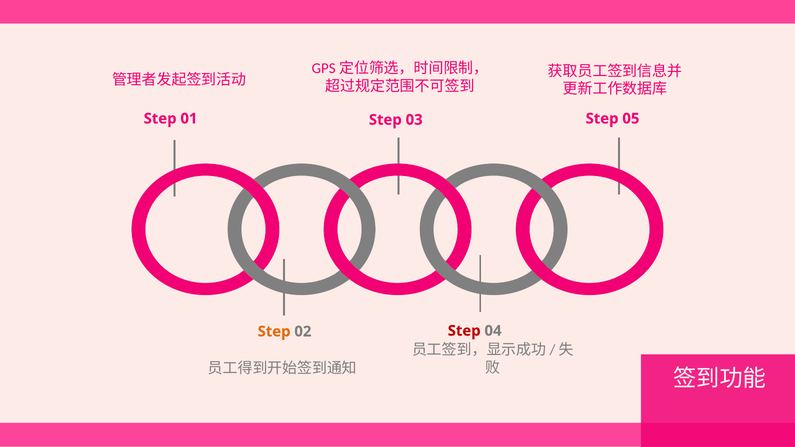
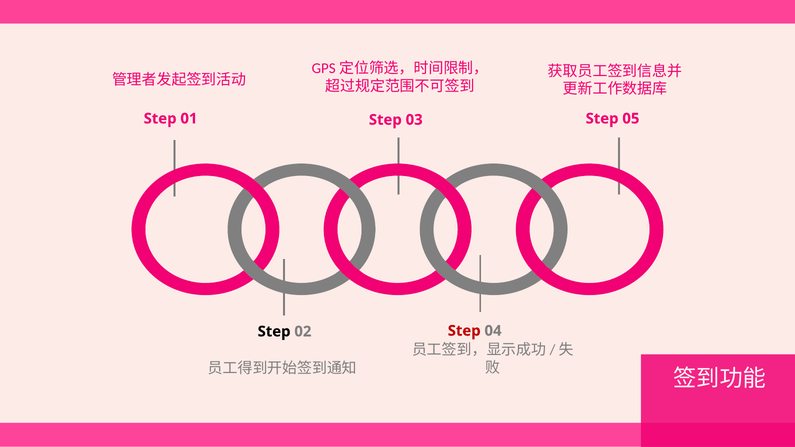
Step colour: orange -> black (274, 332)
